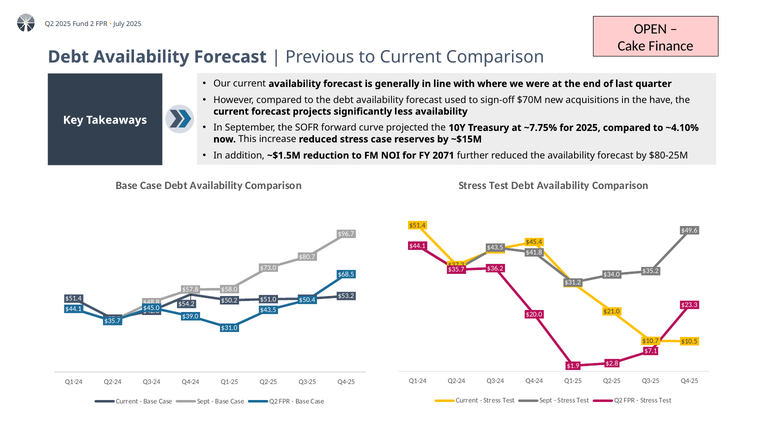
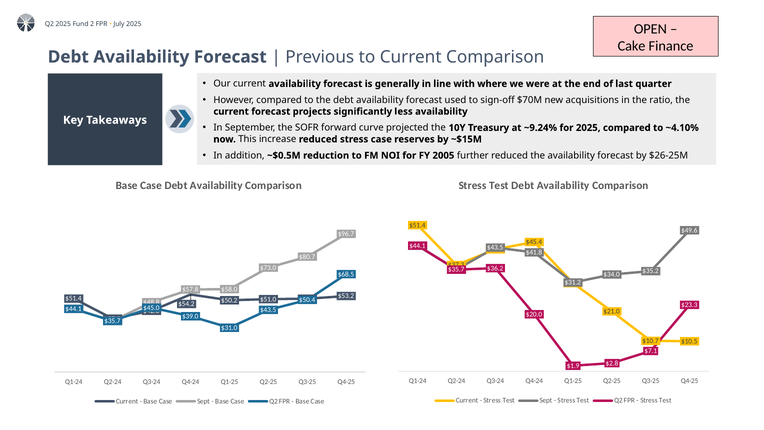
have: have -> ratio (661, 100)
~7.75%: ~7.75% -> ~9.24% (541, 128)
~$1.5M: ~$1.5M -> ~$0.5M (284, 155)
2071: 2071 -> 2005 (443, 155)
$80-25M: $80-25M -> $26-25M (669, 155)
